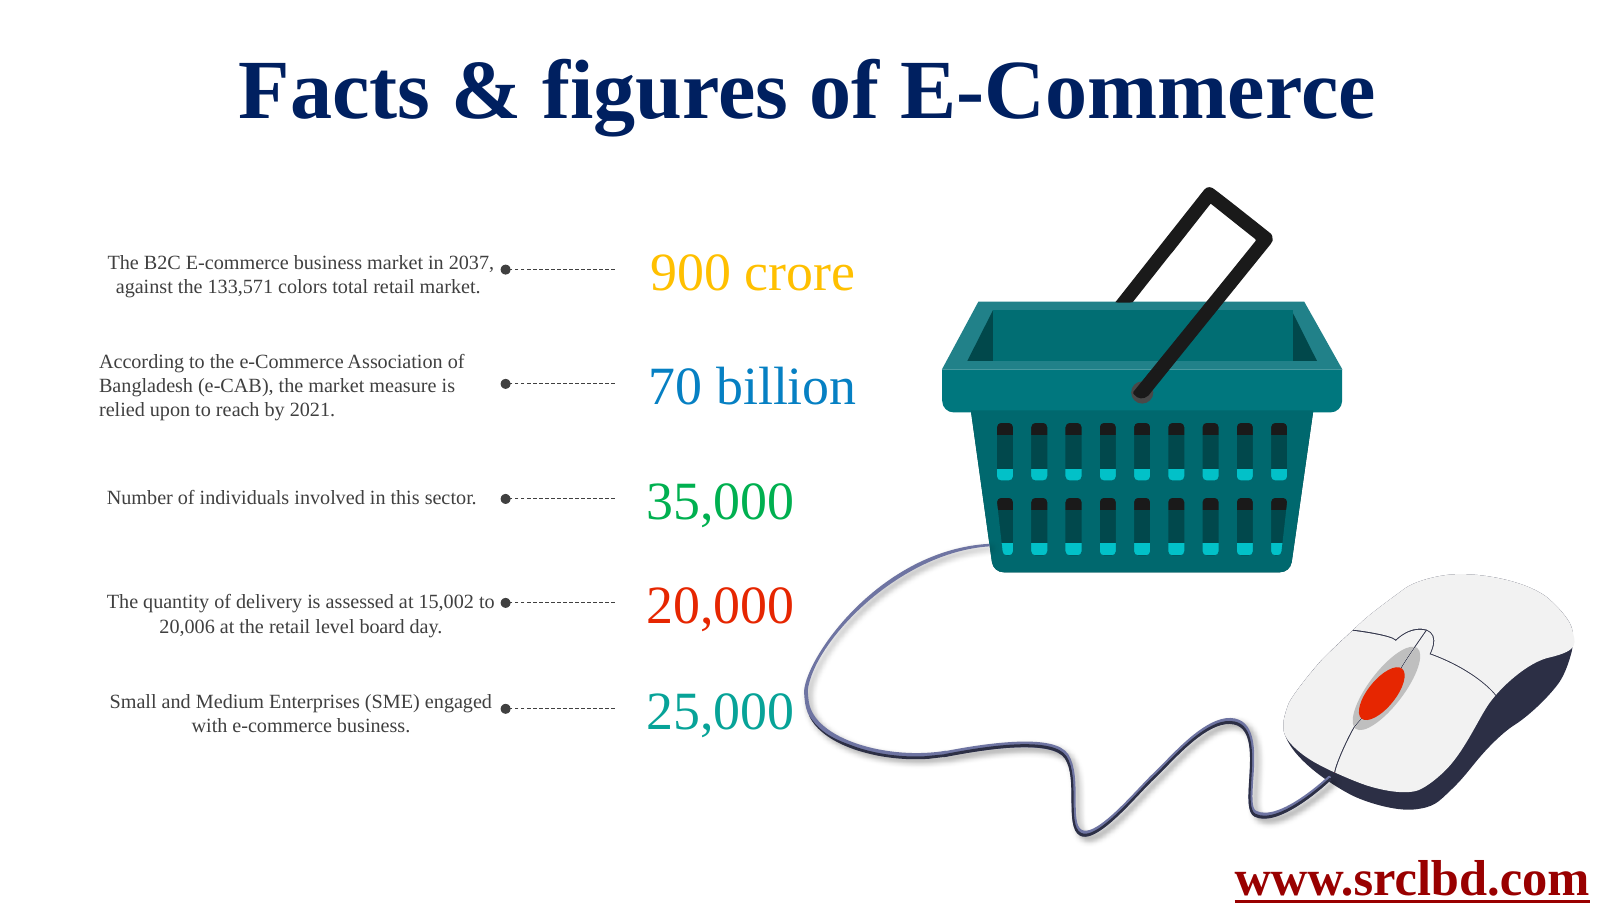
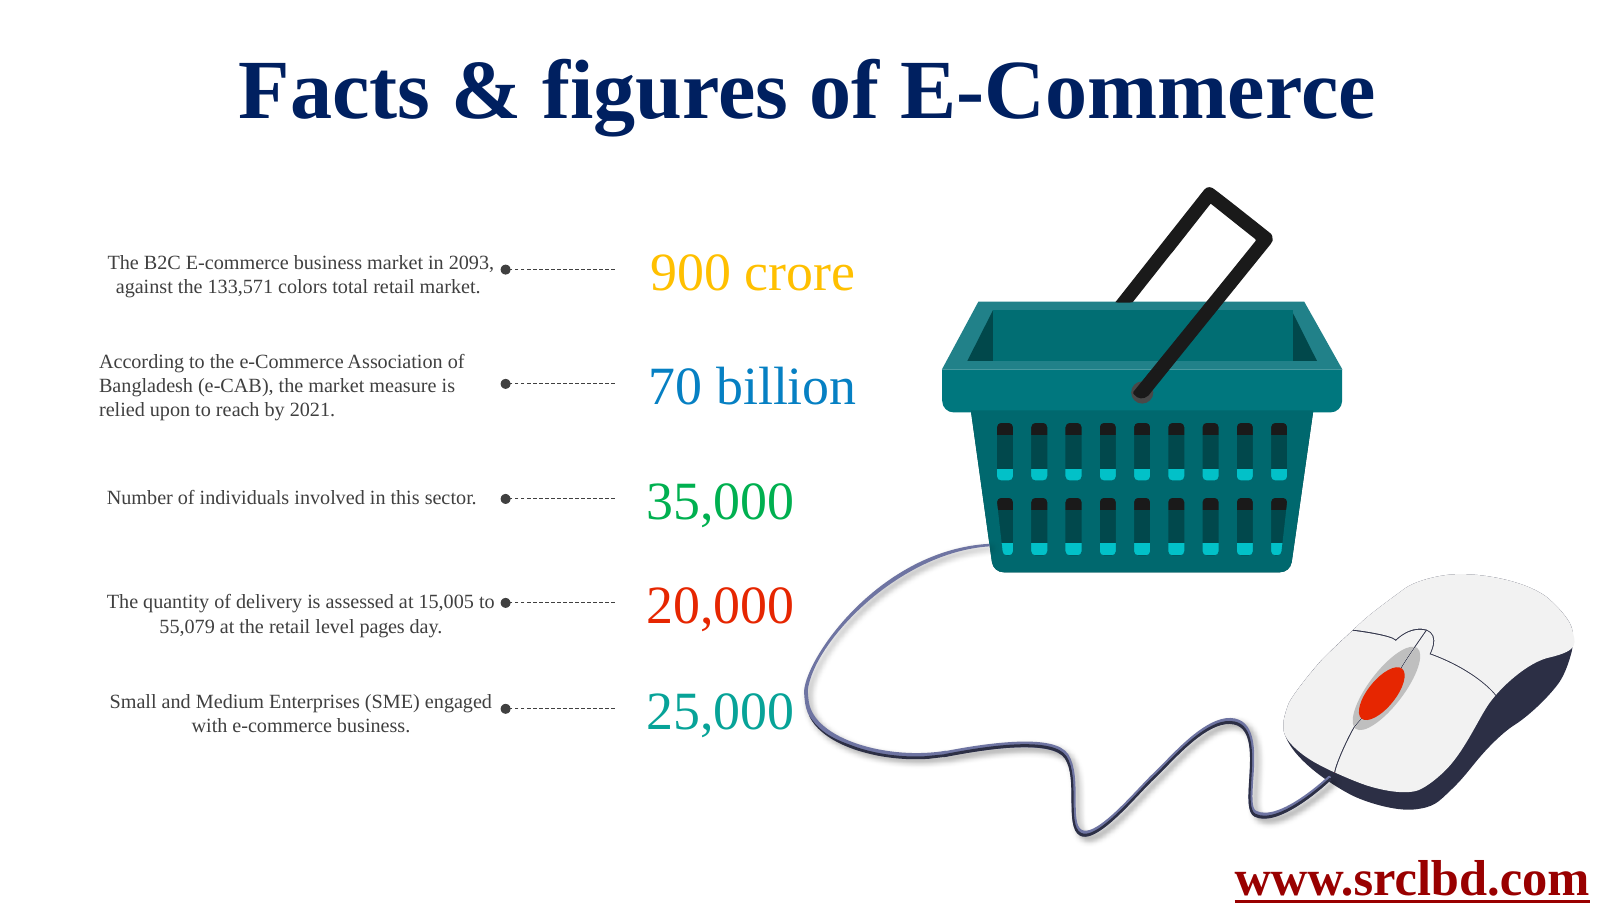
2037: 2037 -> 2093 (472, 263)
15,002: 15,002 -> 15,005 (446, 602)
20,006: 20,006 -> 55,079 (187, 626)
board: board -> pages (382, 626)
